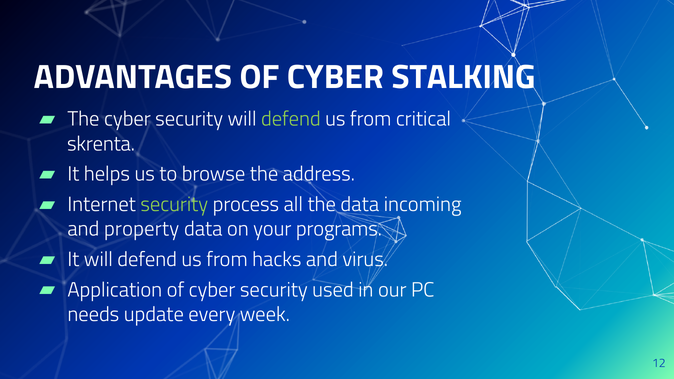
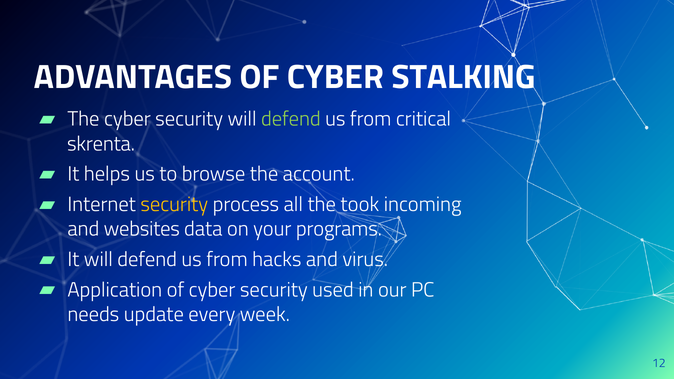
address: address -> account (319, 174)
security colour: light green -> yellow (174, 204)
the data: data -> took (360, 204)
property: property -> websites (142, 229)
